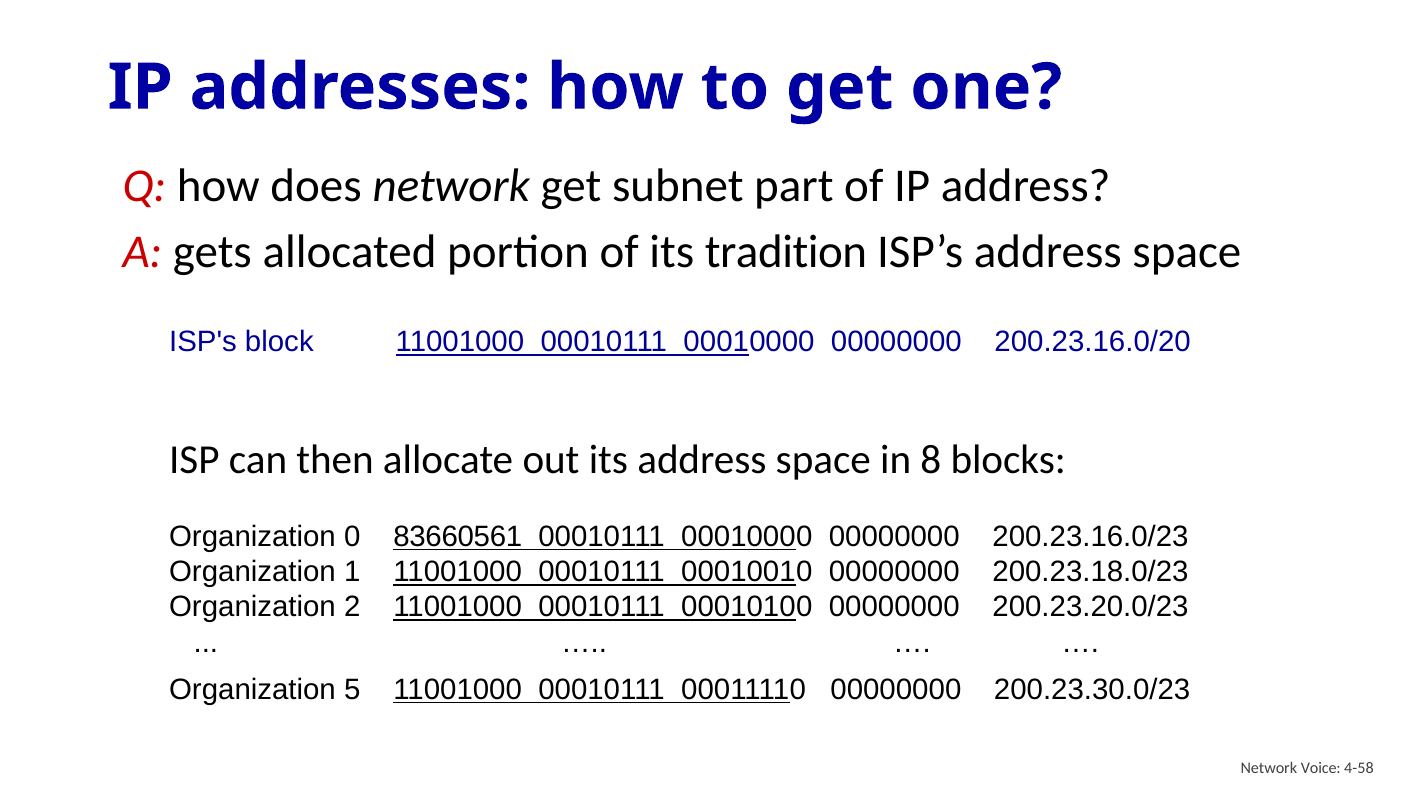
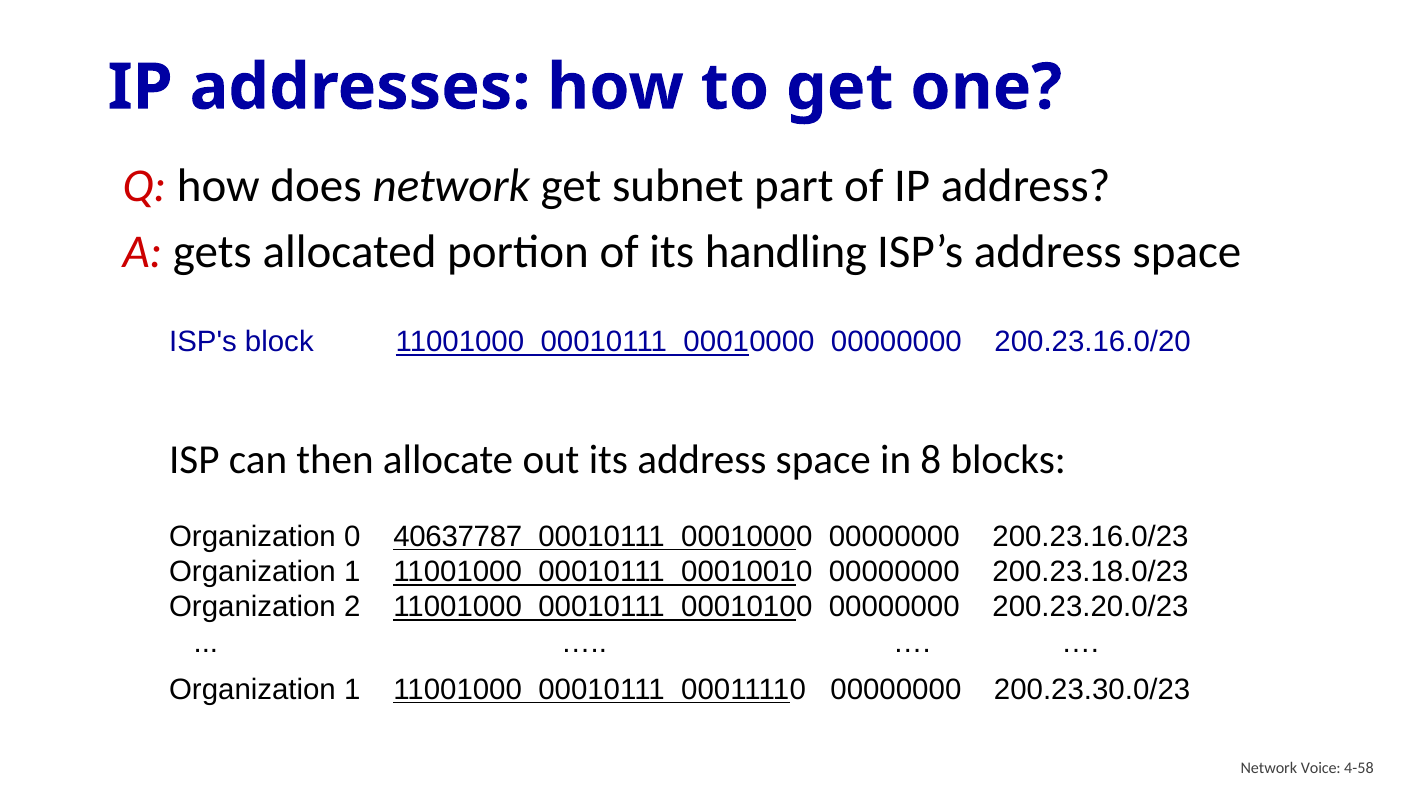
tradition: tradition -> handling (786, 251)
83660561: 83660561 -> 40637787 (458, 536)
5: 5 -> 1 (352, 689)
